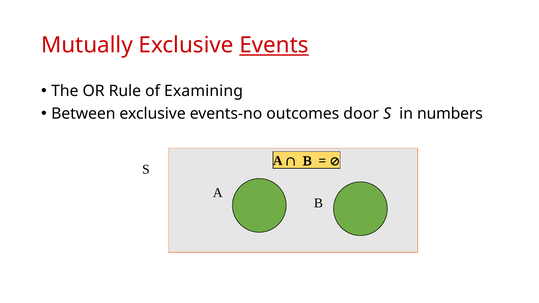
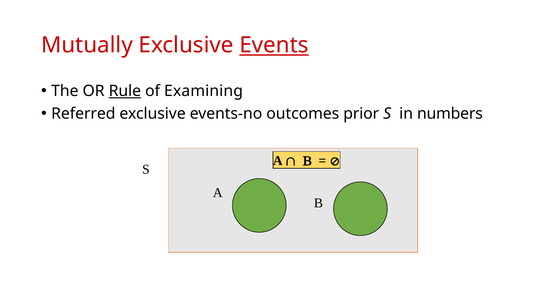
Rule underline: none -> present (125, 91)
Between: Between -> Referred (83, 114)
door: door -> prior (361, 114)
